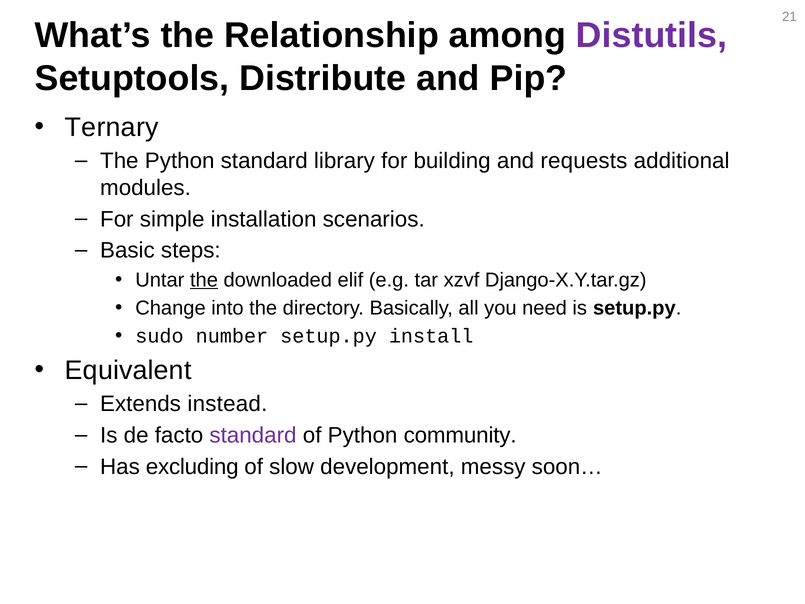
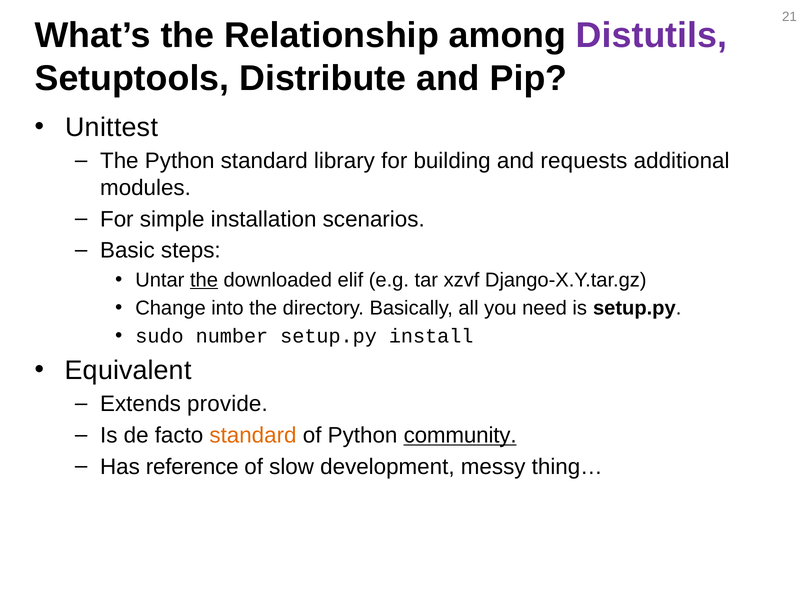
Ternary: Ternary -> Unittest (112, 127)
instead: instead -> provide (227, 404)
standard colour: purple -> orange (253, 435)
community underline: none -> present (460, 435)
excluding: excluding -> reference (192, 467)
soon…: soon… -> thing… (567, 467)
